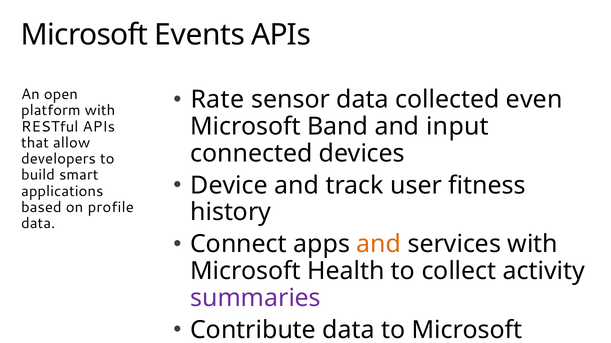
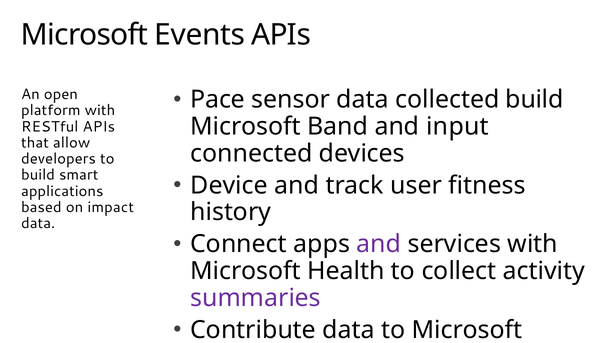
Rate: Rate -> Pace (218, 100)
collected even: even -> build (534, 100)
profile: profile -> impact (111, 208)
and colour: orange -> purple (379, 245)
